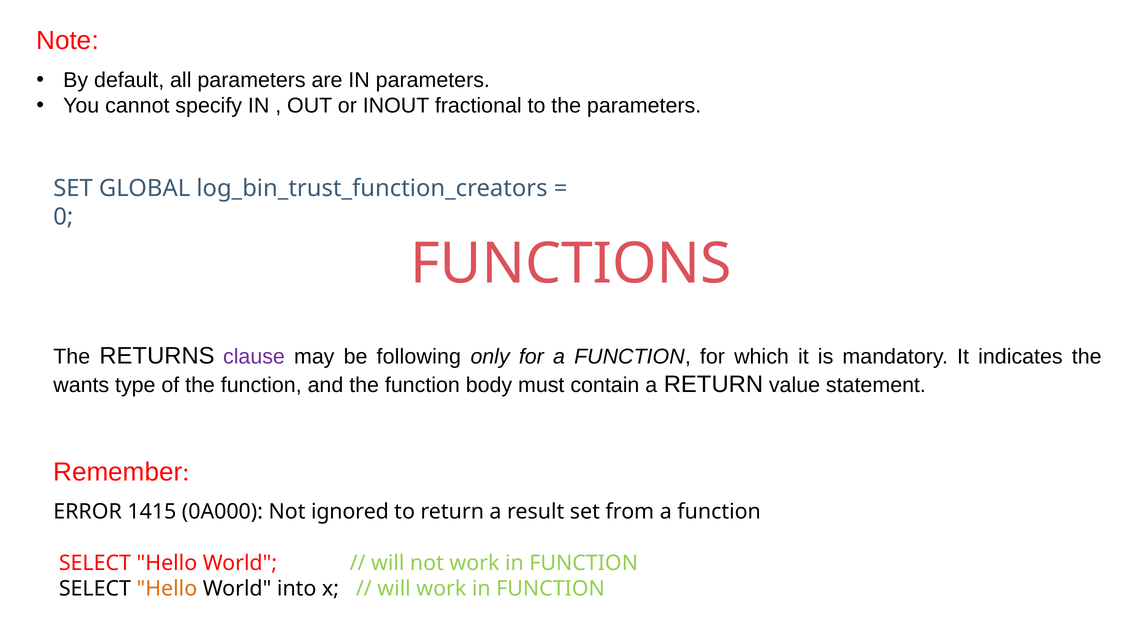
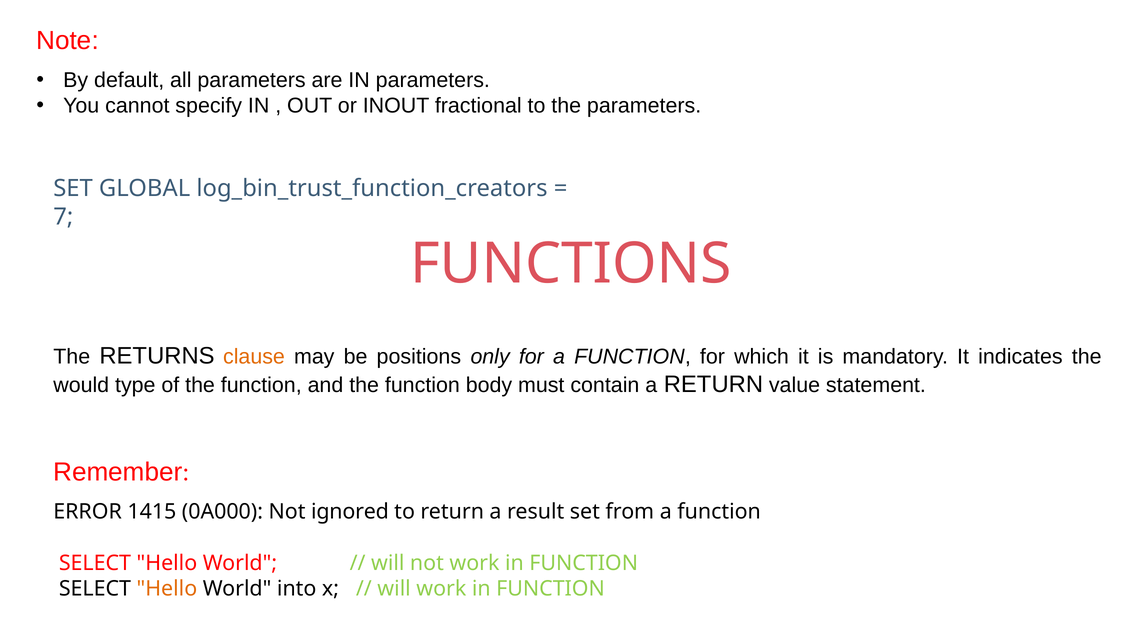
0: 0 -> 7 (63, 217)
clause colour: purple -> orange (254, 356)
following: following -> positions (419, 356)
wants: wants -> would (81, 385)
